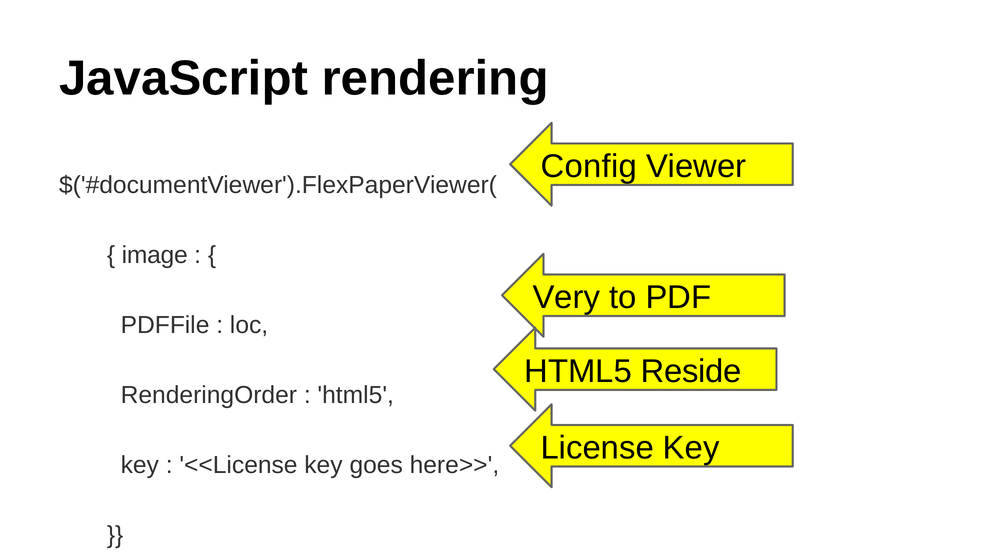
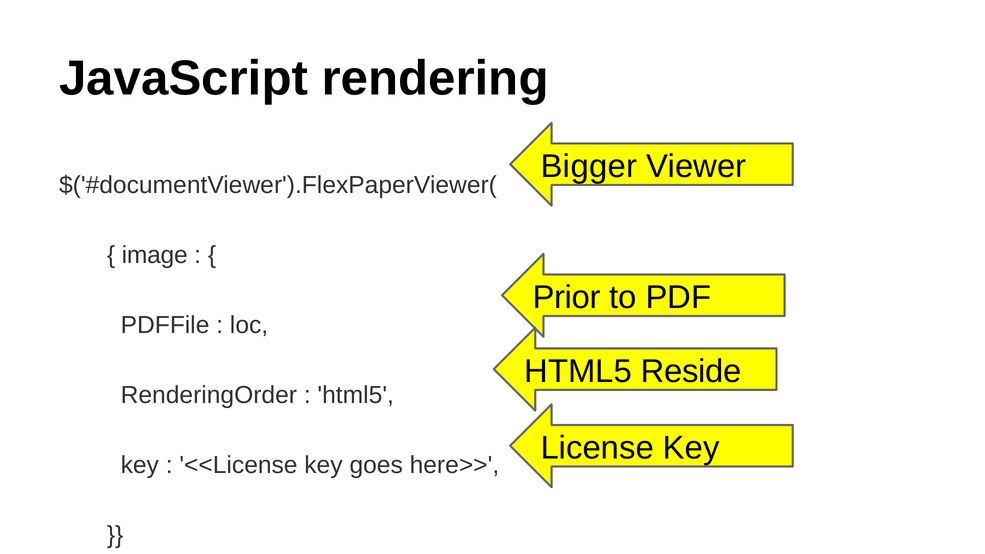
Config: Config -> Bigger (589, 167)
Very: Very -> Prior (567, 298)
